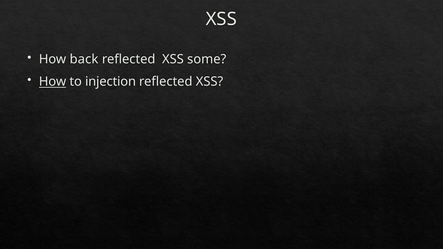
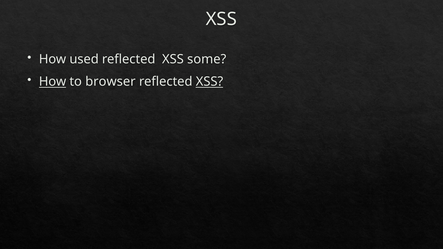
back: back -> used (84, 59)
injection: injection -> browser (110, 82)
XSS underline: none -> present (209, 82)
